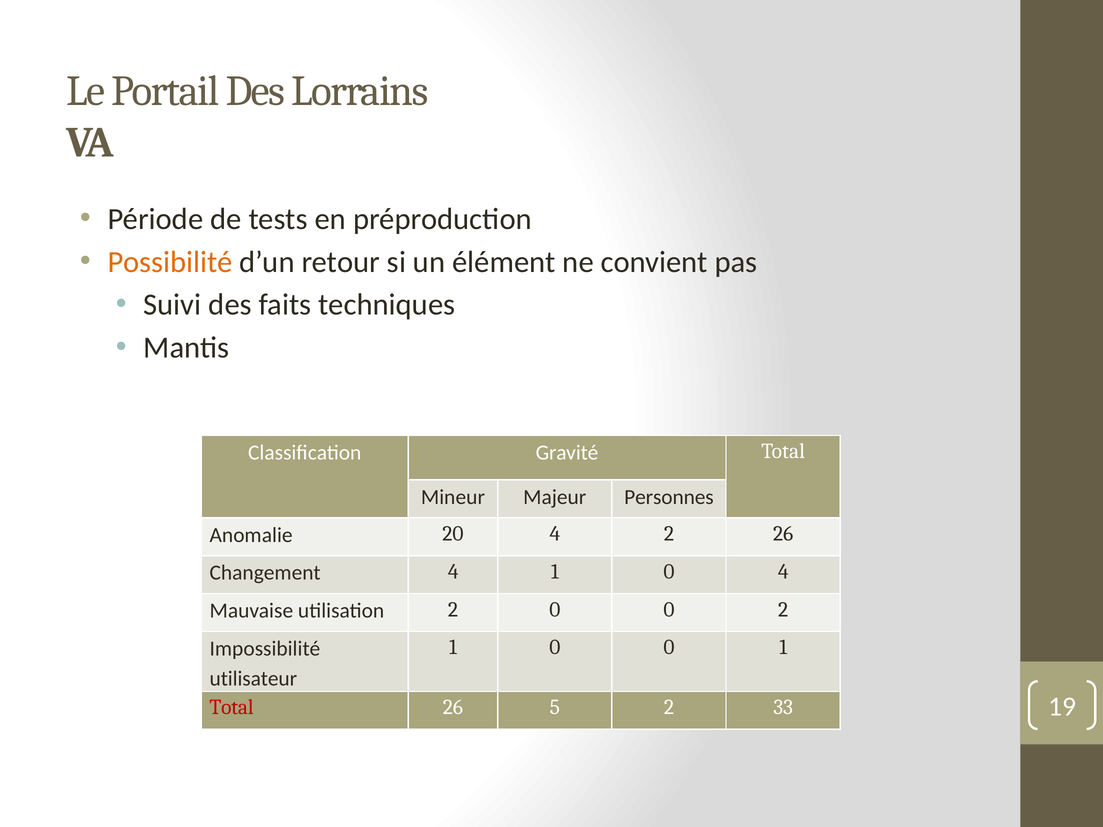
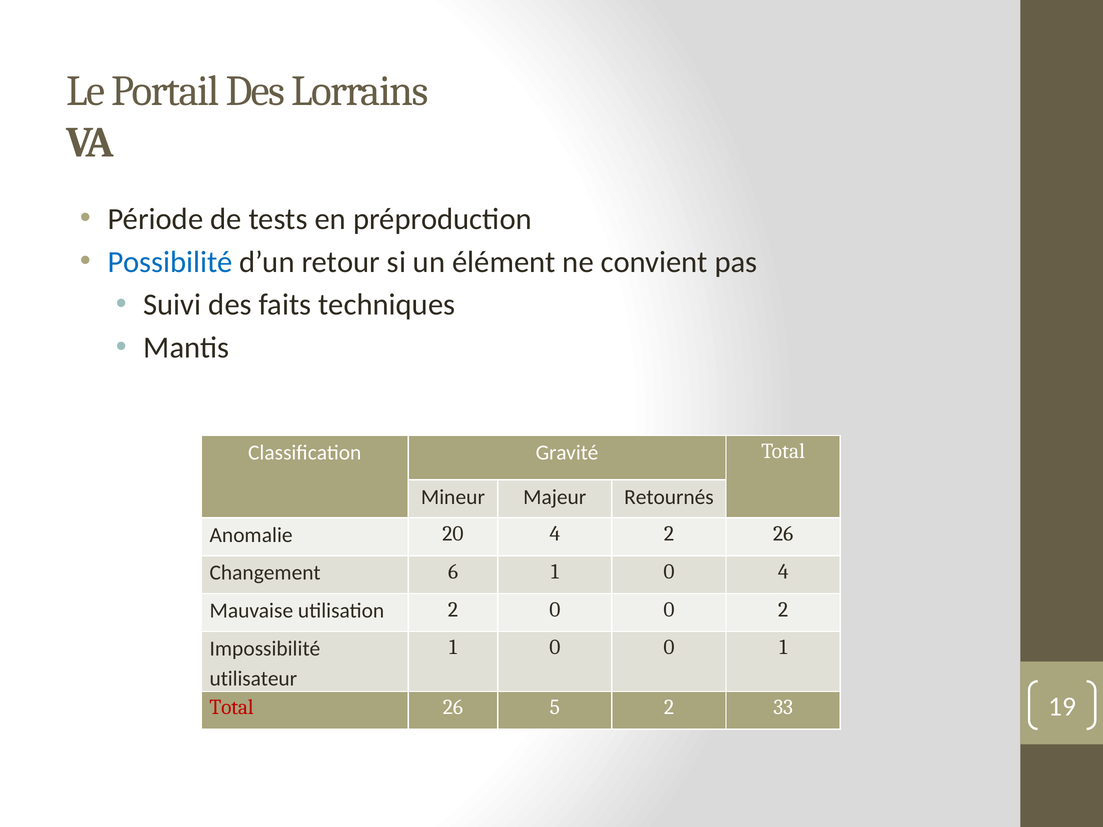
Possibilité colour: orange -> blue (170, 262)
Personnes: Personnes -> Retournés (669, 497)
Changement 4: 4 -> 6 (453, 572)
